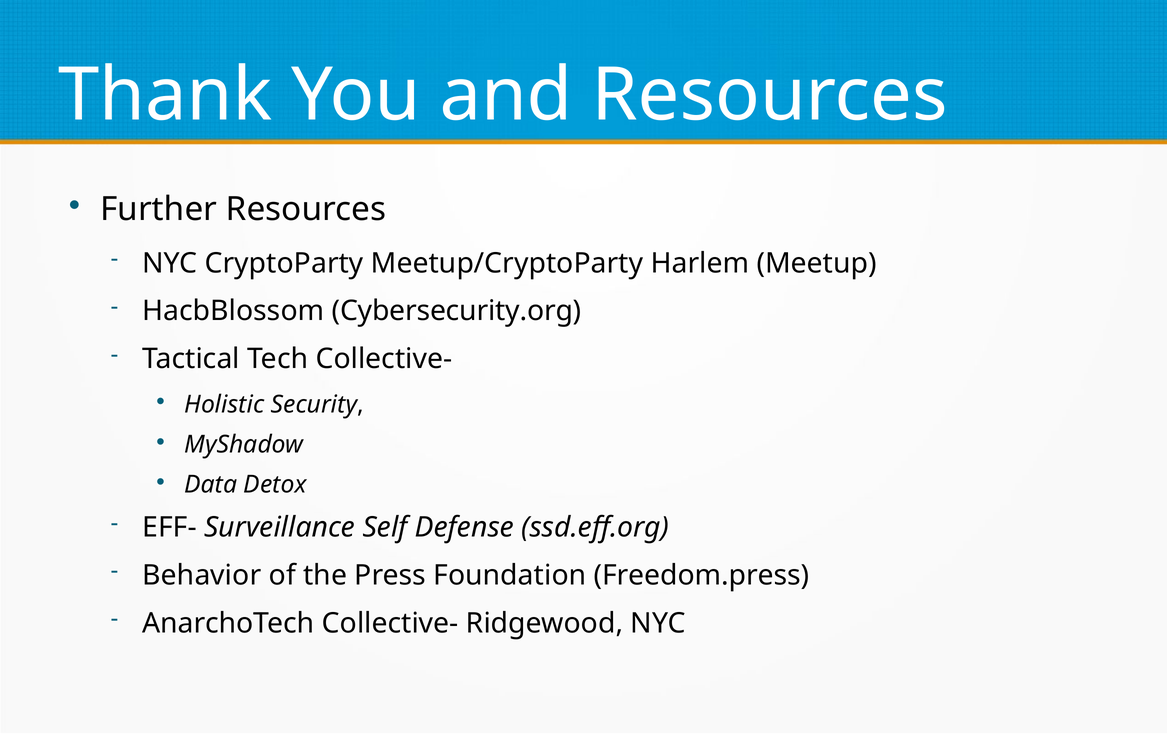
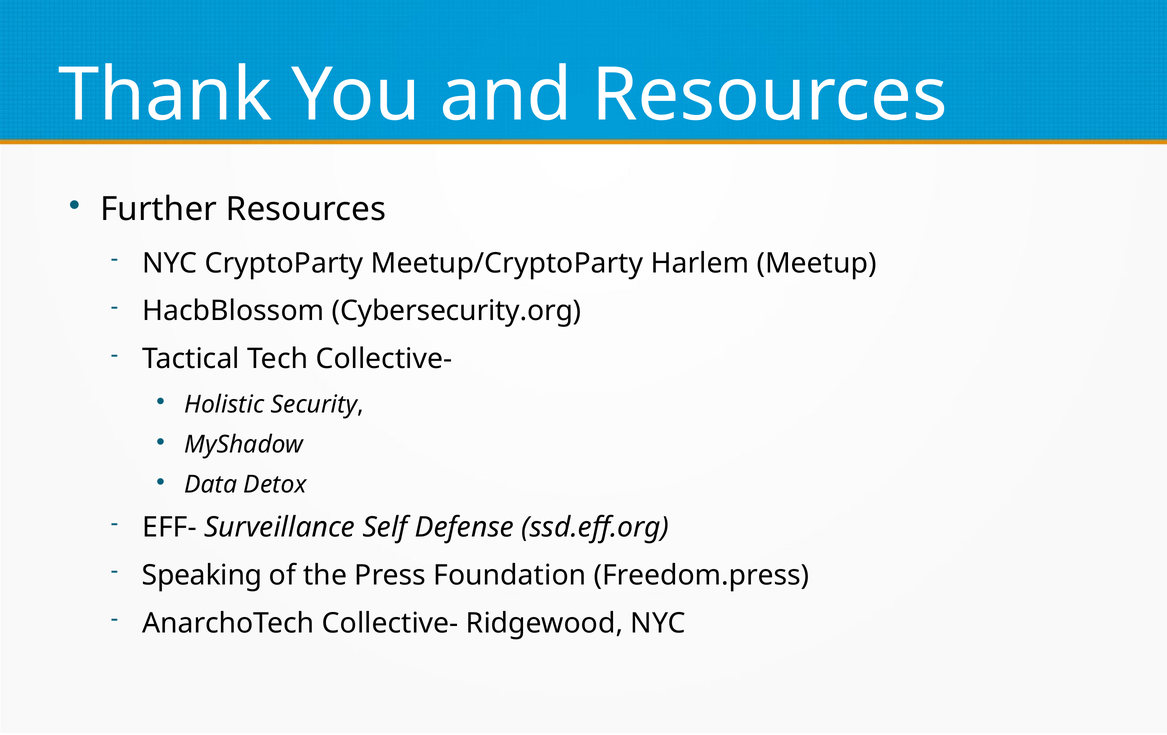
Behavior: Behavior -> Speaking (202, 575)
